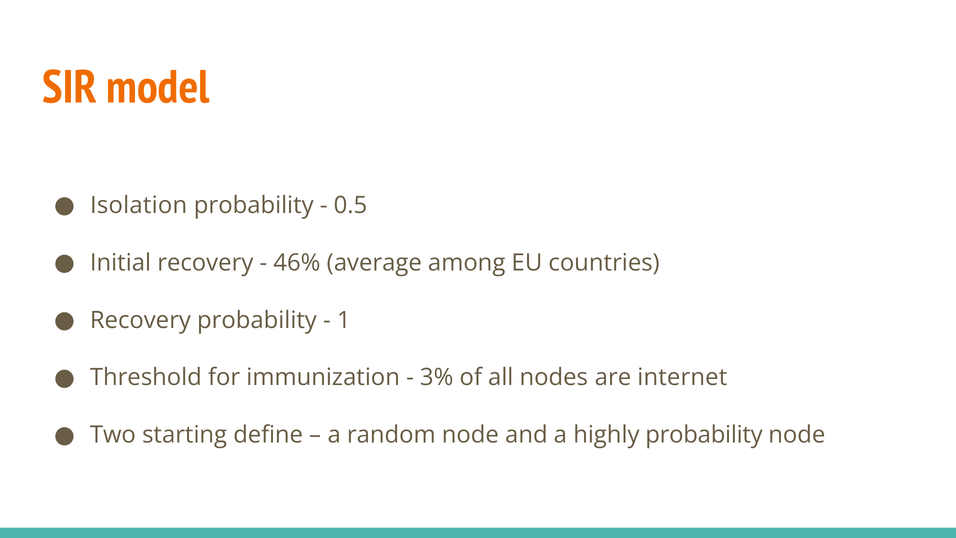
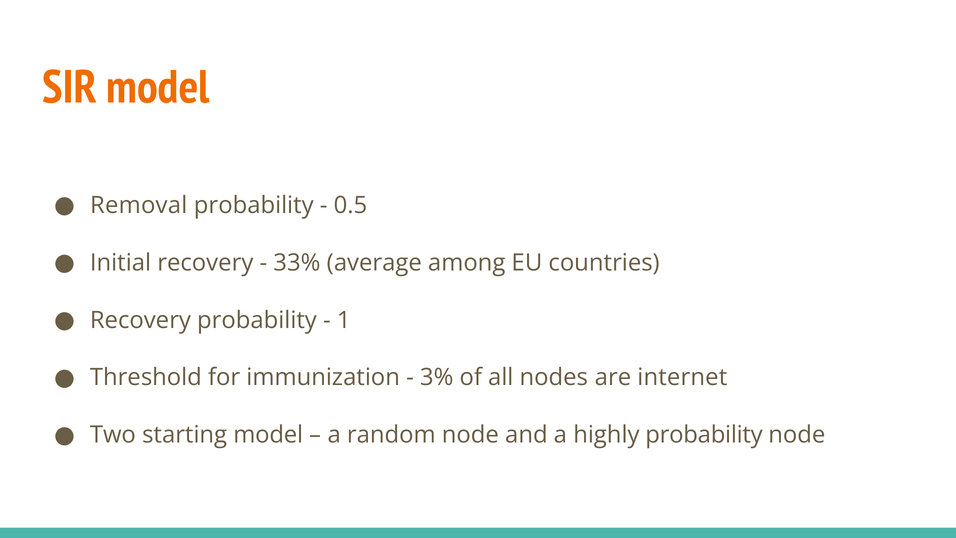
Isolation: Isolation -> Removal (139, 205)
46%: 46% -> 33% (297, 263)
starting define: define -> model (268, 435)
